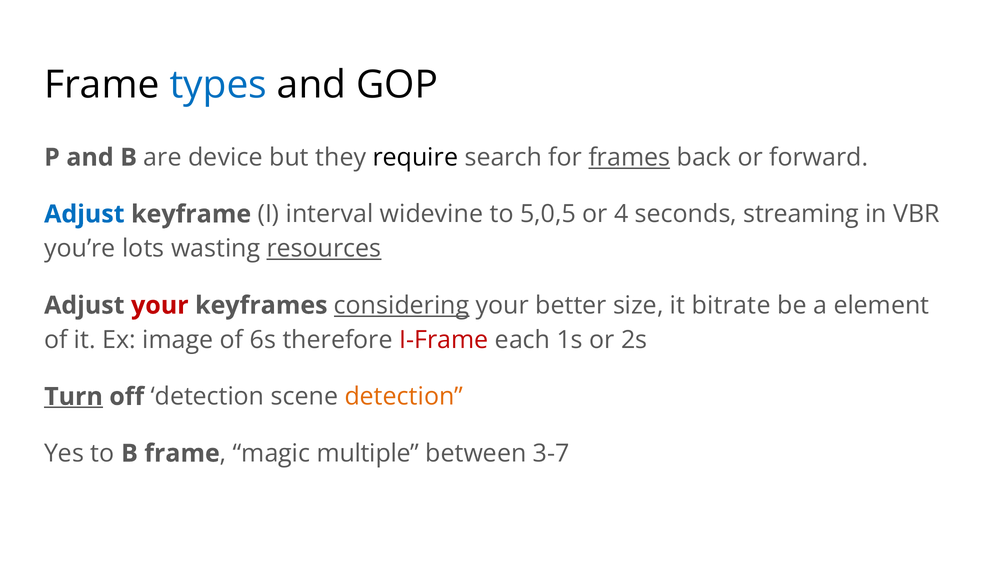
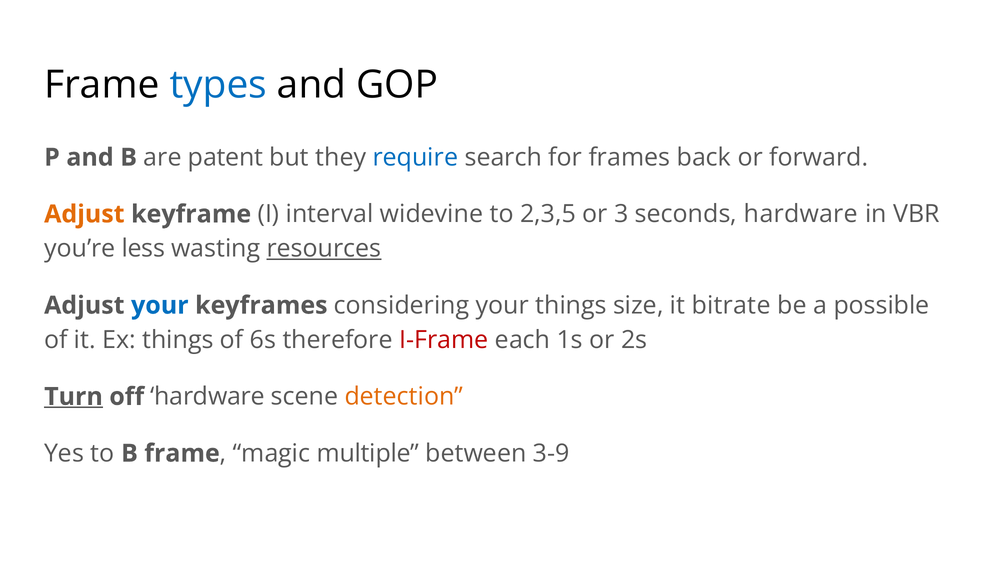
device: device -> patent (226, 157)
require colour: black -> blue (415, 157)
frames underline: present -> none (629, 157)
Adjust colour: blue -> orange (84, 214)
5,0,5: 5,0,5 -> 2,3,5 (548, 214)
4: 4 -> 3 (621, 214)
seconds streaming: streaming -> hardware (801, 214)
lots: lots -> less (143, 249)
your colour: red -> blue (160, 305)
considering underline: present -> none (402, 305)
your better: better -> things (571, 305)
element: element -> possible (881, 305)
Ex image: image -> things (178, 340)
detection: detection -> hardware (208, 397)
3-7: 3-7 -> 3-9 (551, 453)
